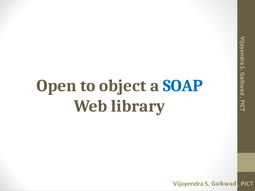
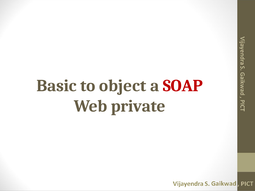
Open: Open -> Basic (57, 86)
SOAP colour: blue -> red (183, 86)
library: library -> private (138, 106)
